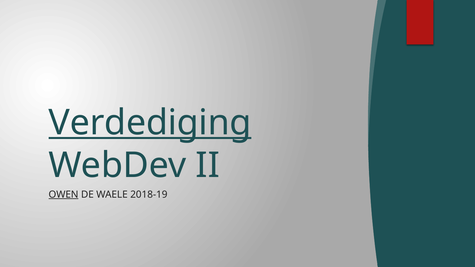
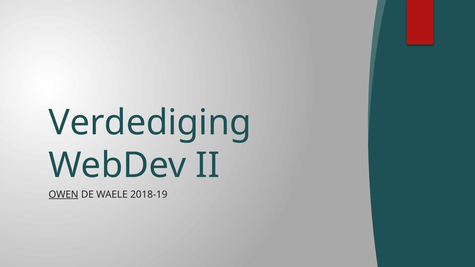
Verdediging underline: present -> none (150, 123)
